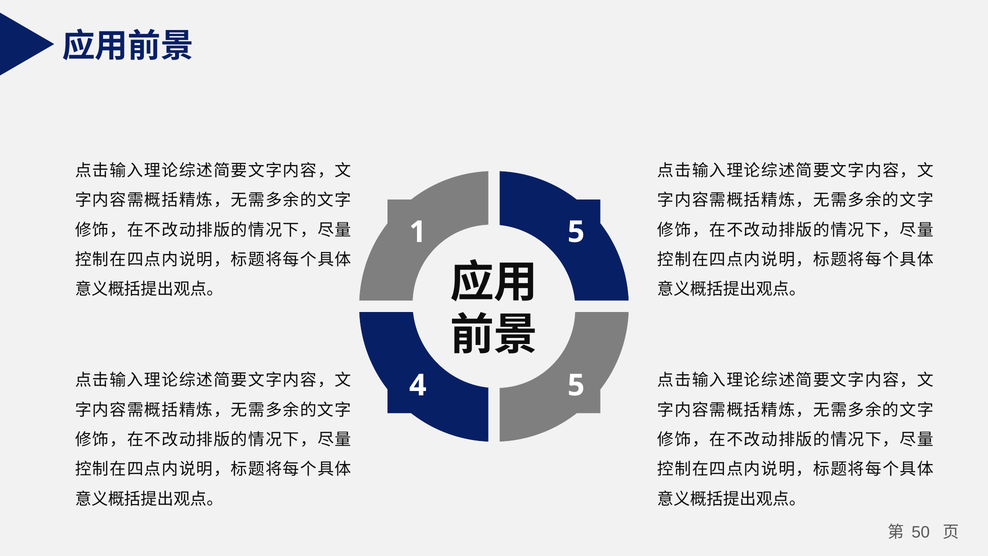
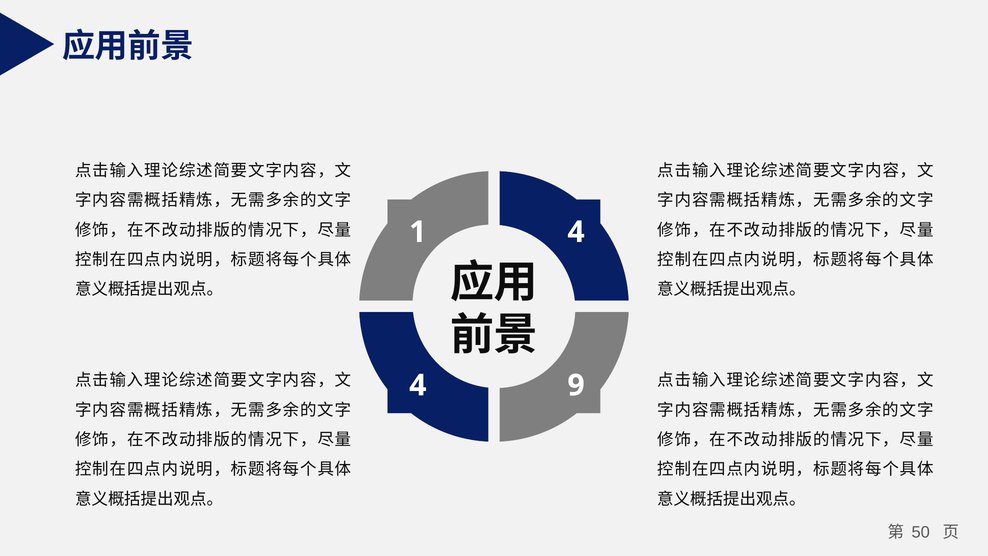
1 5: 5 -> 4 (576, 232)
4 5: 5 -> 9 (576, 385)
